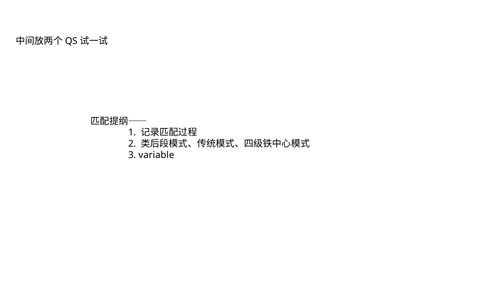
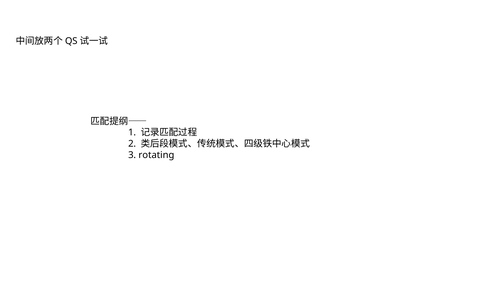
variable: variable -> rotating (156, 155)
